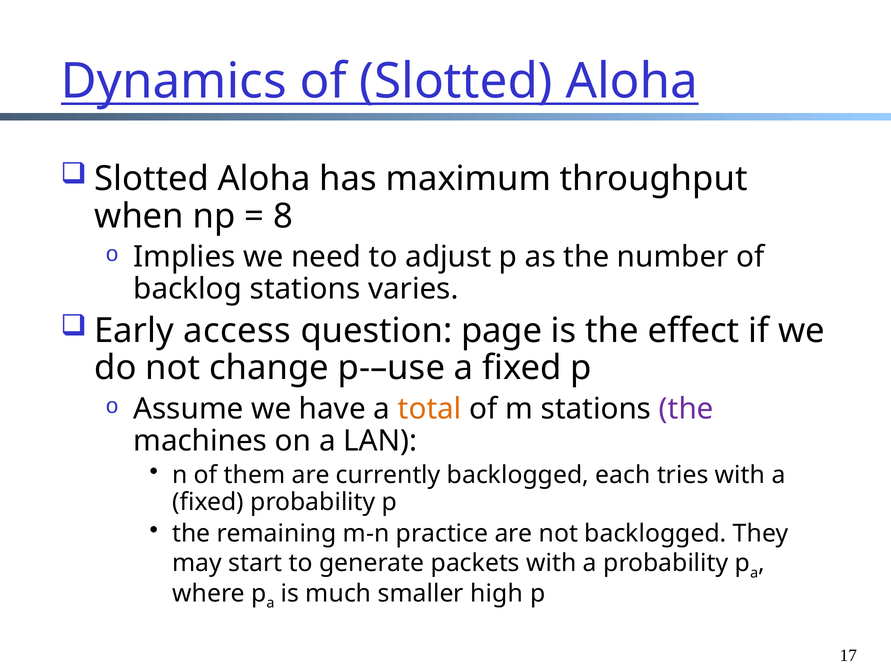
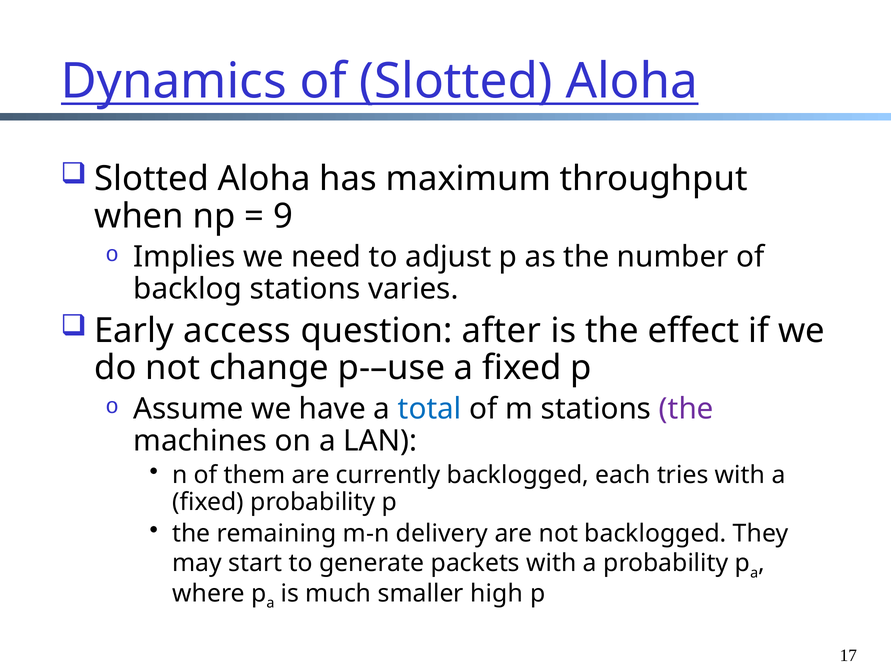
8: 8 -> 9 (283, 216)
page: page -> after (501, 331)
total colour: orange -> blue (430, 409)
practice: practice -> delivery (442, 534)
